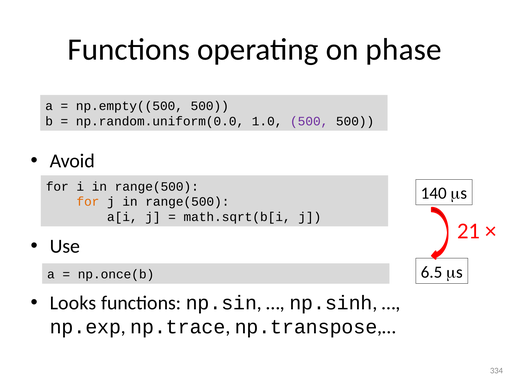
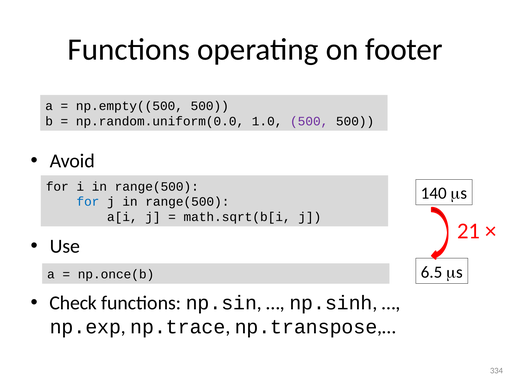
phase: phase -> footer (404, 49)
for colour: orange -> blue (88, 202)
Looks: Looks -> Check (73, 303)
